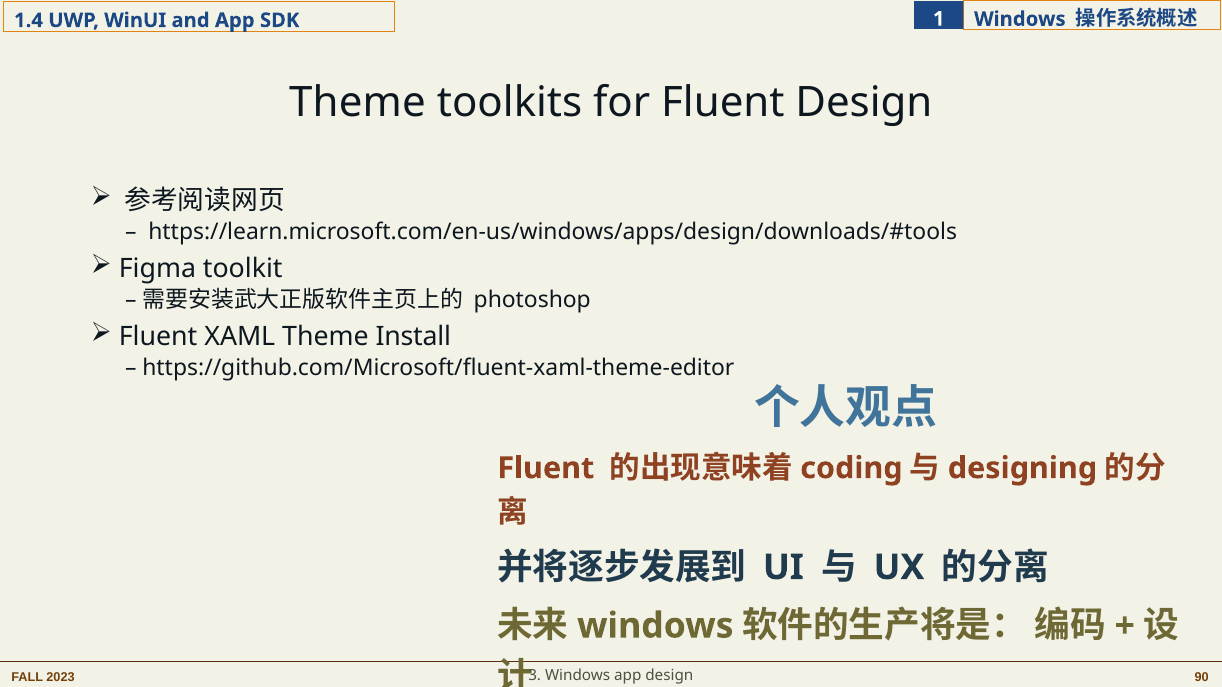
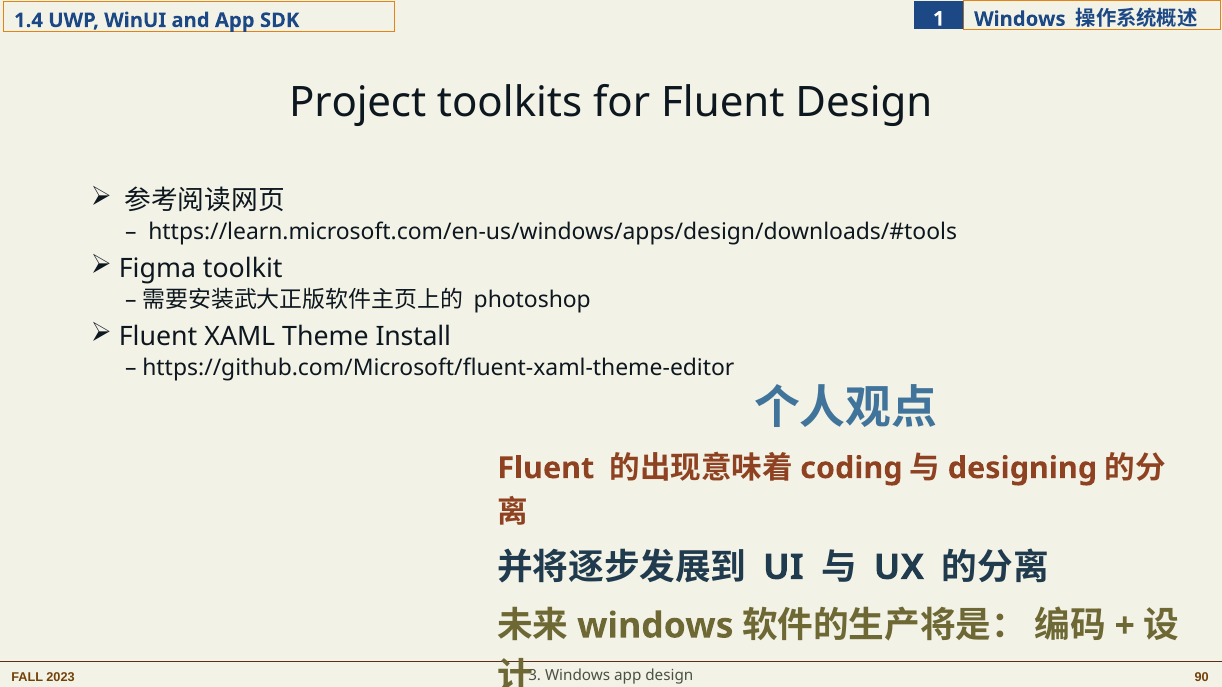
Theme: Theme -> Project (358, 103)
